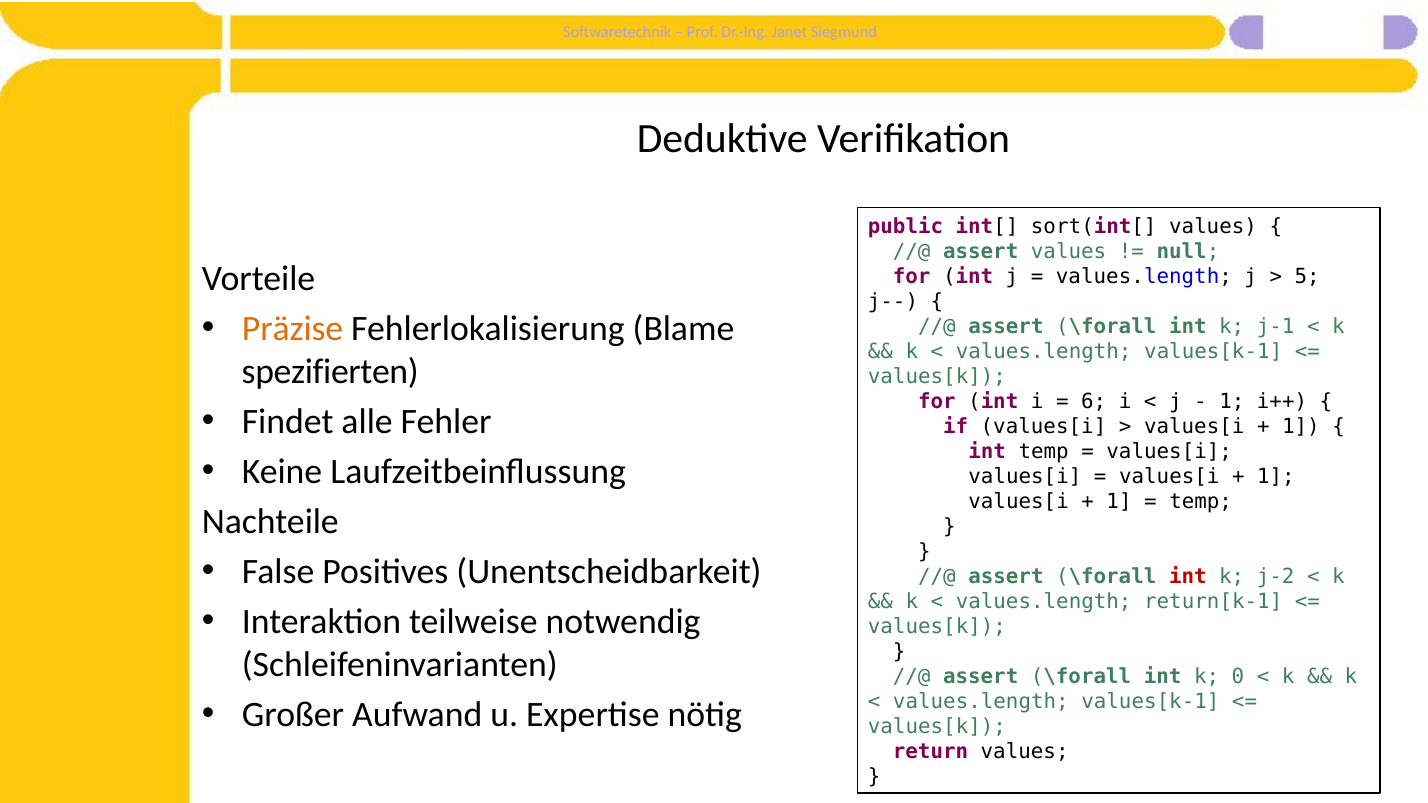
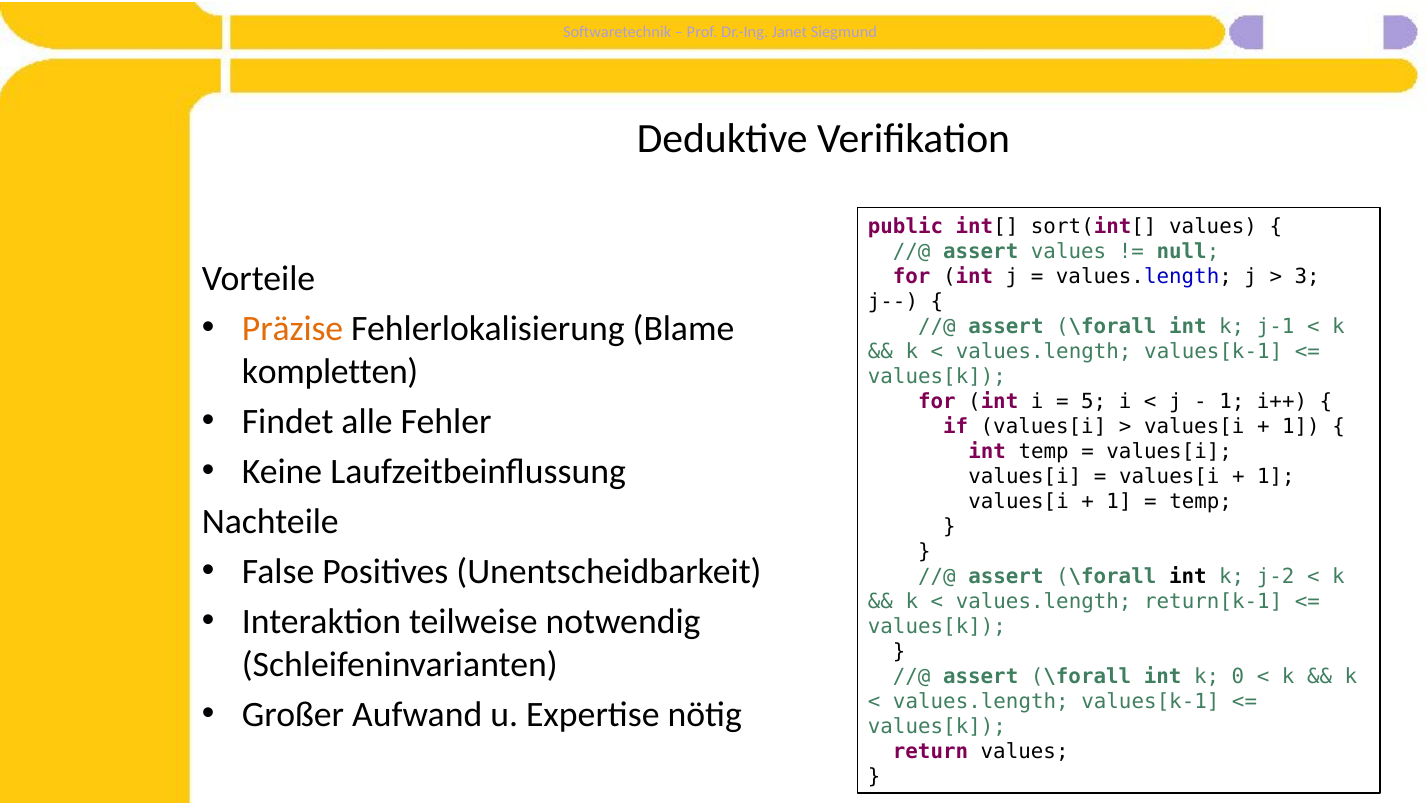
5: 5 -> 3 (1307, 277)
spezifierten: spezifierten -> kompletten (330, 372)
6: 6 -> 5 (1094, 402)
int colour: red -> black (1188, 577)
